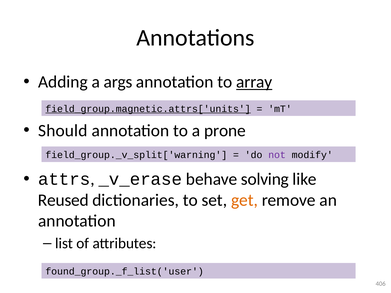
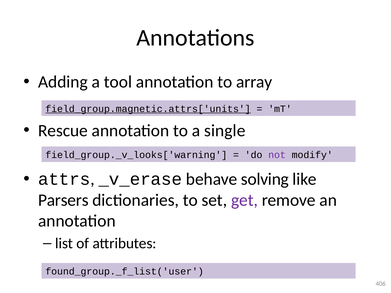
args: args -> tool (118, 82)
array underline: present -> none (254, 82)
Should: Should -> Rescue (63, 131)
prone: prone -> single (225, 131)
field_group._v_split['warning: field_group._v_split['warning -> field_group._v_looks['warning (136, 155)
Reused: Reused -> Parsers (63, 200)
get colour: orange -> purple (244, 200)
